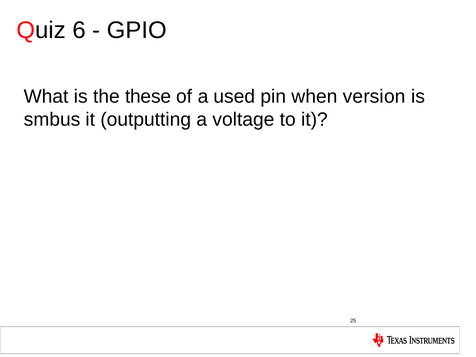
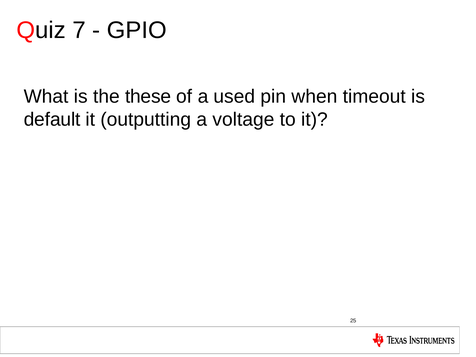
6: 6 -> 7 (79, 30)
version: version -> timeout (374, 96)
smbus: smbus -> default (52, 119)
